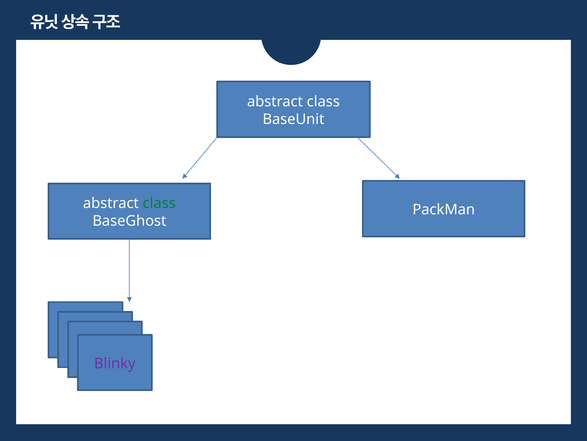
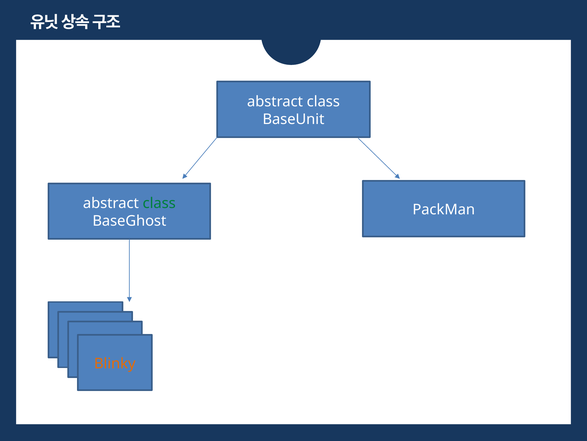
Blinky colour: purple -> orange (115, 363)
